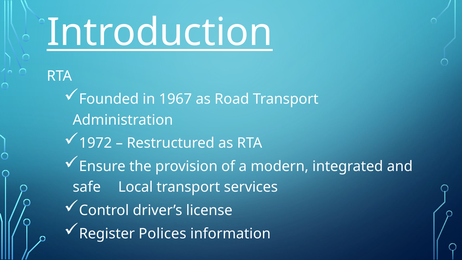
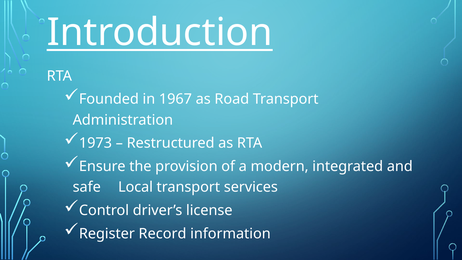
1972: 1972 -> 1973 (95, 143)
Polices: Polices -> Record (163, 234)
